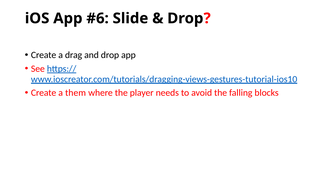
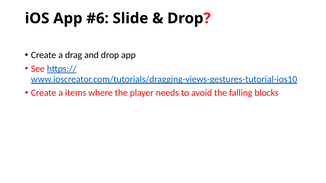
them: them -> items (76, 93)
